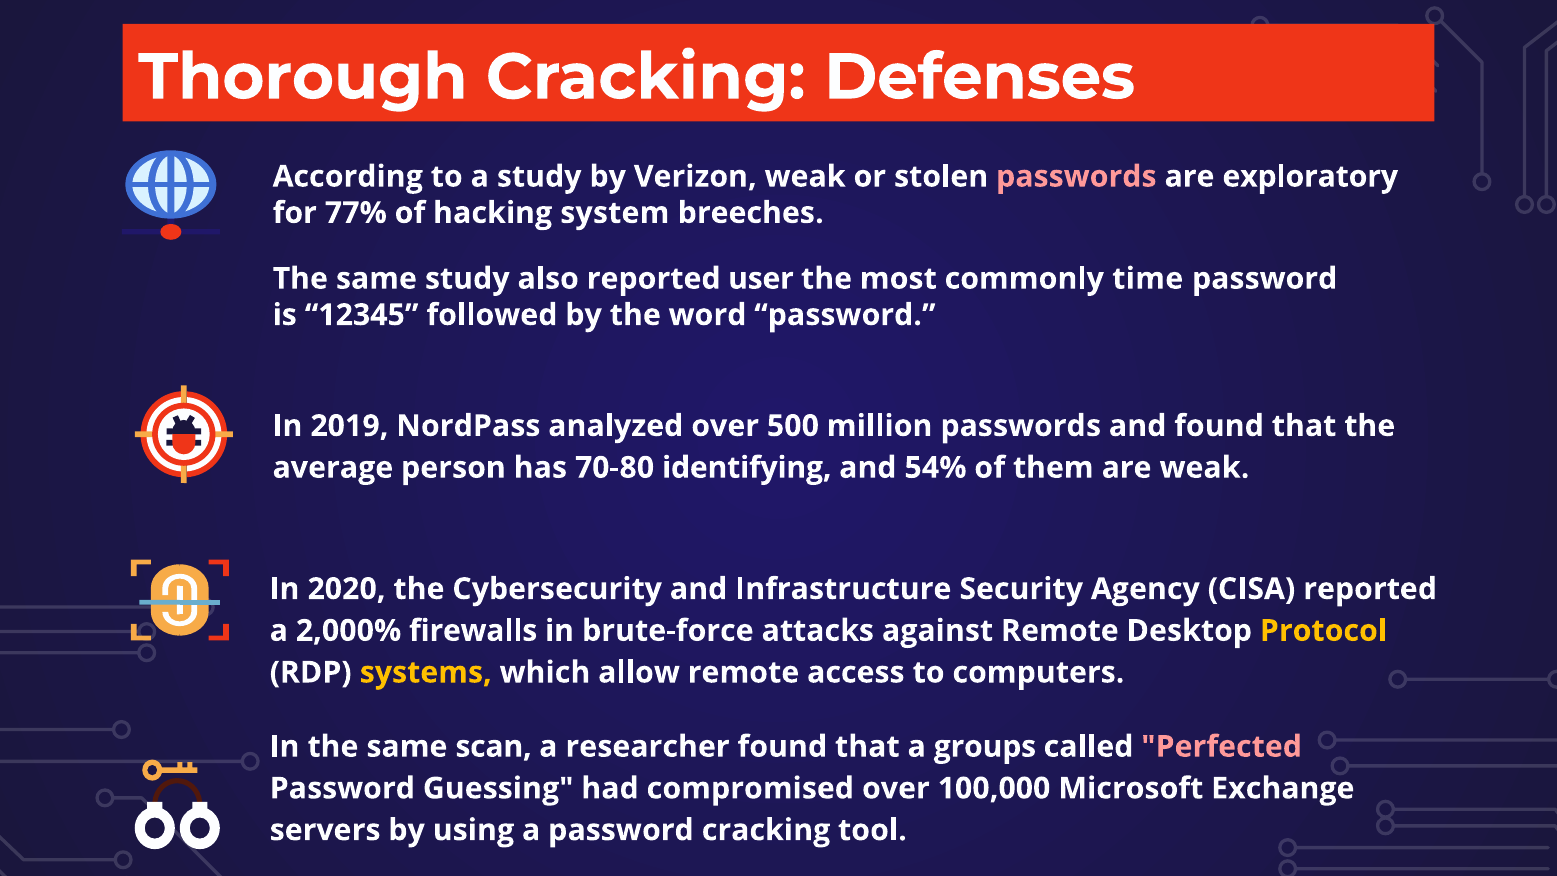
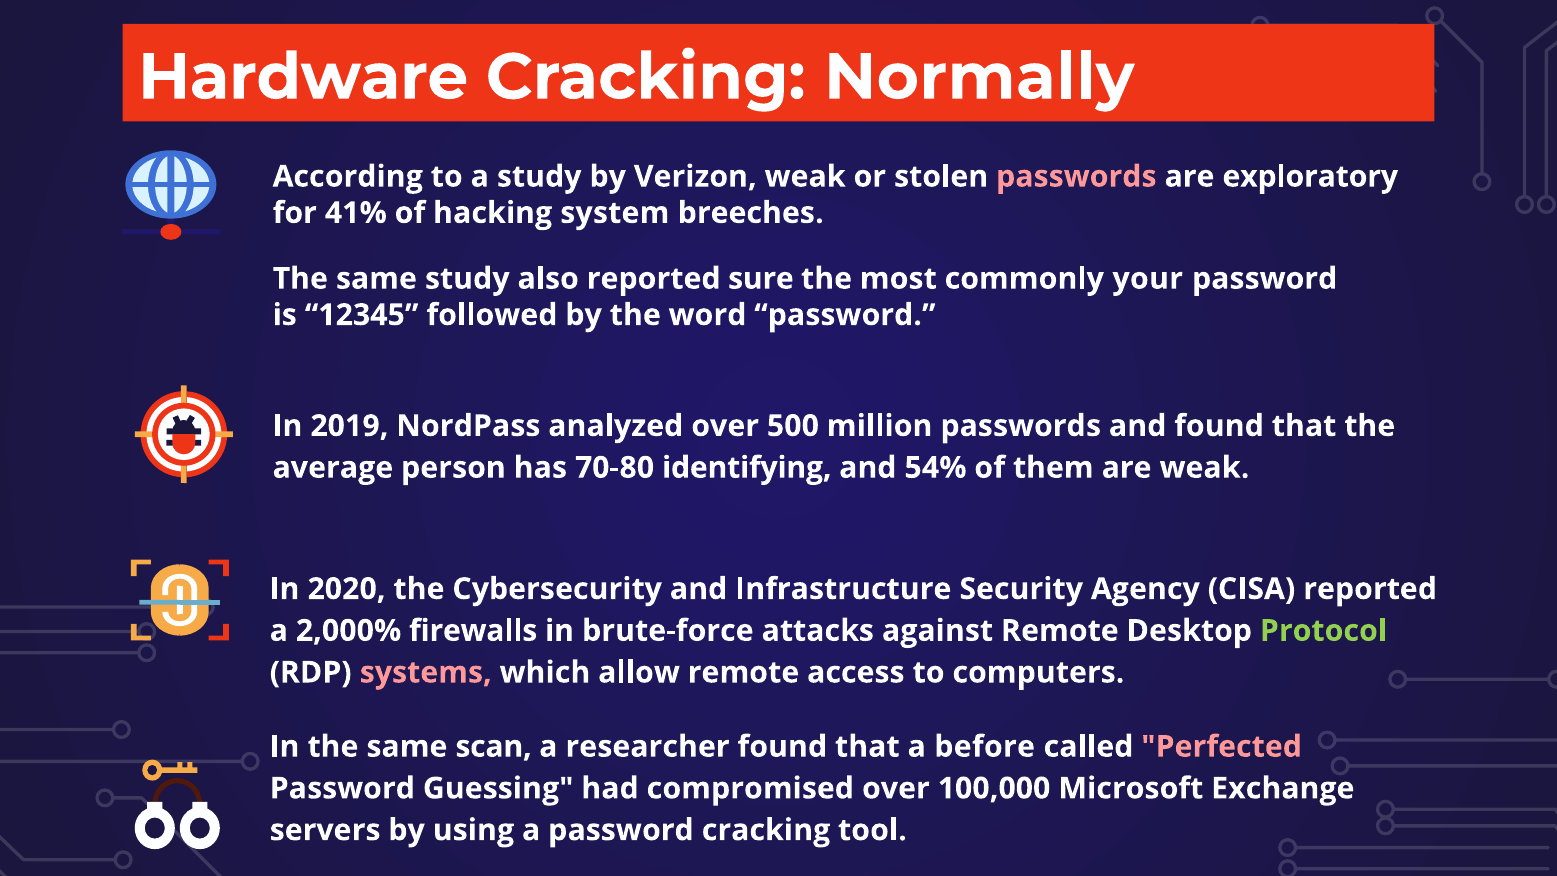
Thorough: Thorough -> Hardware (303, 77)
Defenses: Defenses -> Normally (979, 77)
77%: 77% -> 41% (356, 213)
user: user -> sure (761, 279)
time: time -> your (1148, 279)
Protocol colour: yellow -> light green (1323, 631)
systems colour: yellow -> pink (426, 672)
groups: groups -> before (985, 747)
